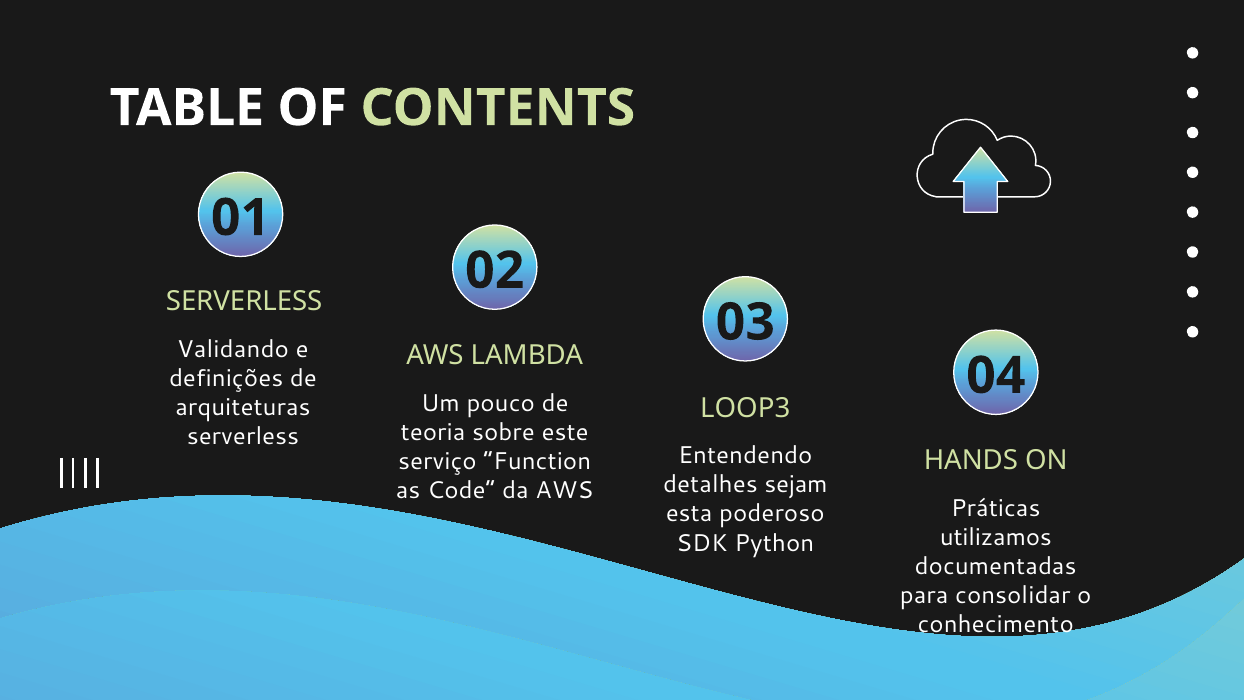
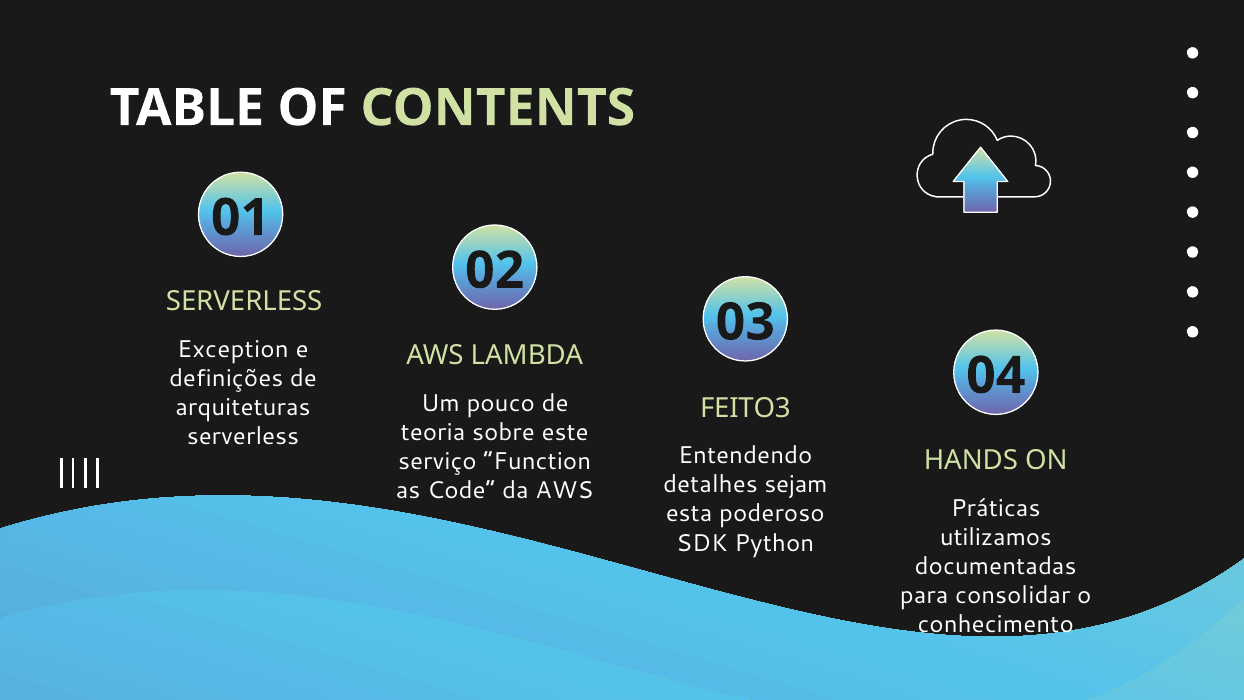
Validando: Validando -> Exception (233, 349)
LOOP3: LOOP3 -> FEITO3 (745, 408)
